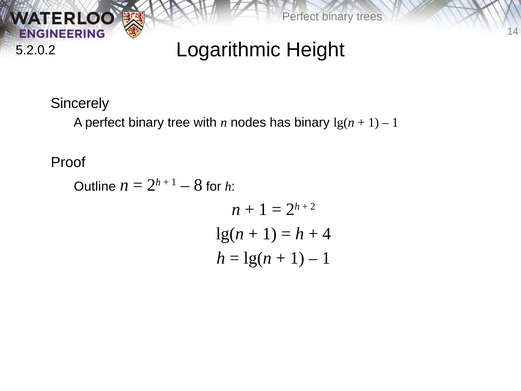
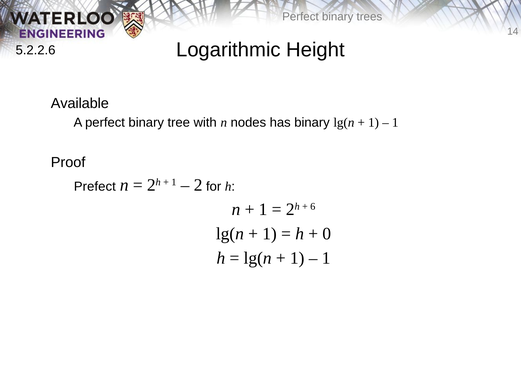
5.2.0.2: 5.2.0.2 -> 5.2.2.6 (36, 50)
Sincerely: Sincerely -> Available (80, 103)
Outline: Outline -> Prefect (95, 186)
8: 8 -> 2 (198, 185)
2: 2 -> 6 (313, 207)
4: 4 -> 0 (327, 234)
